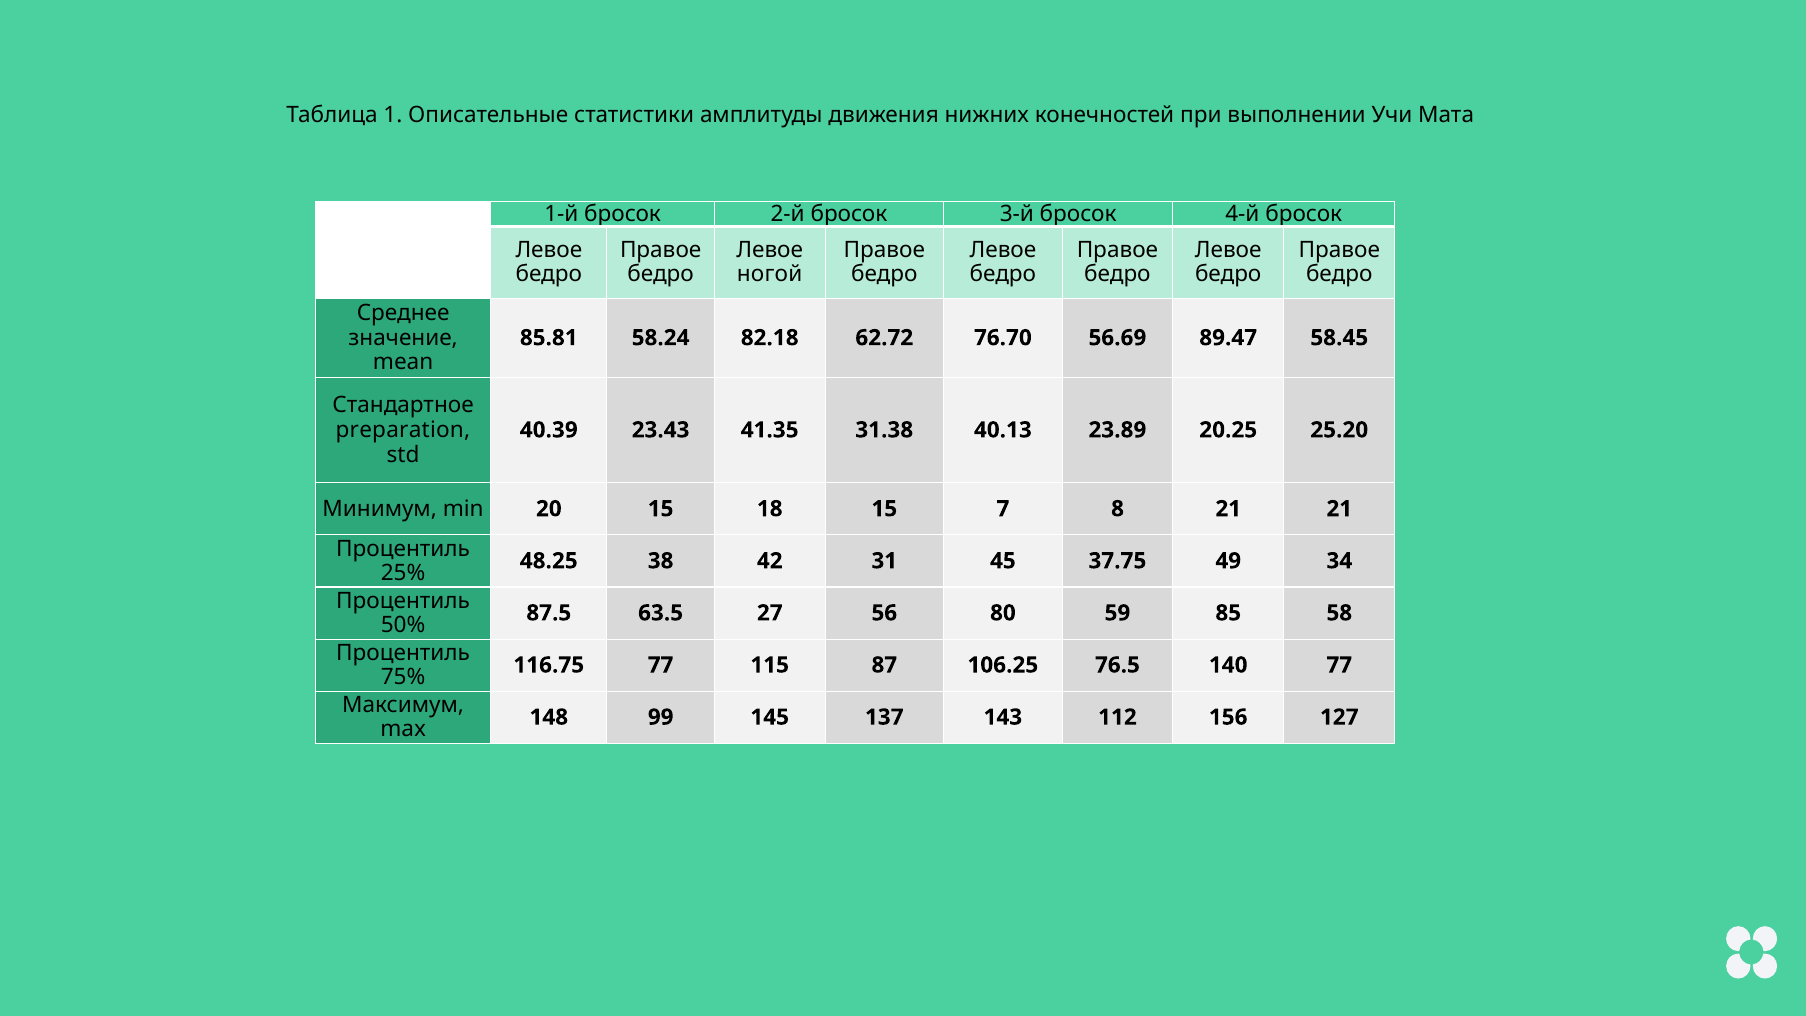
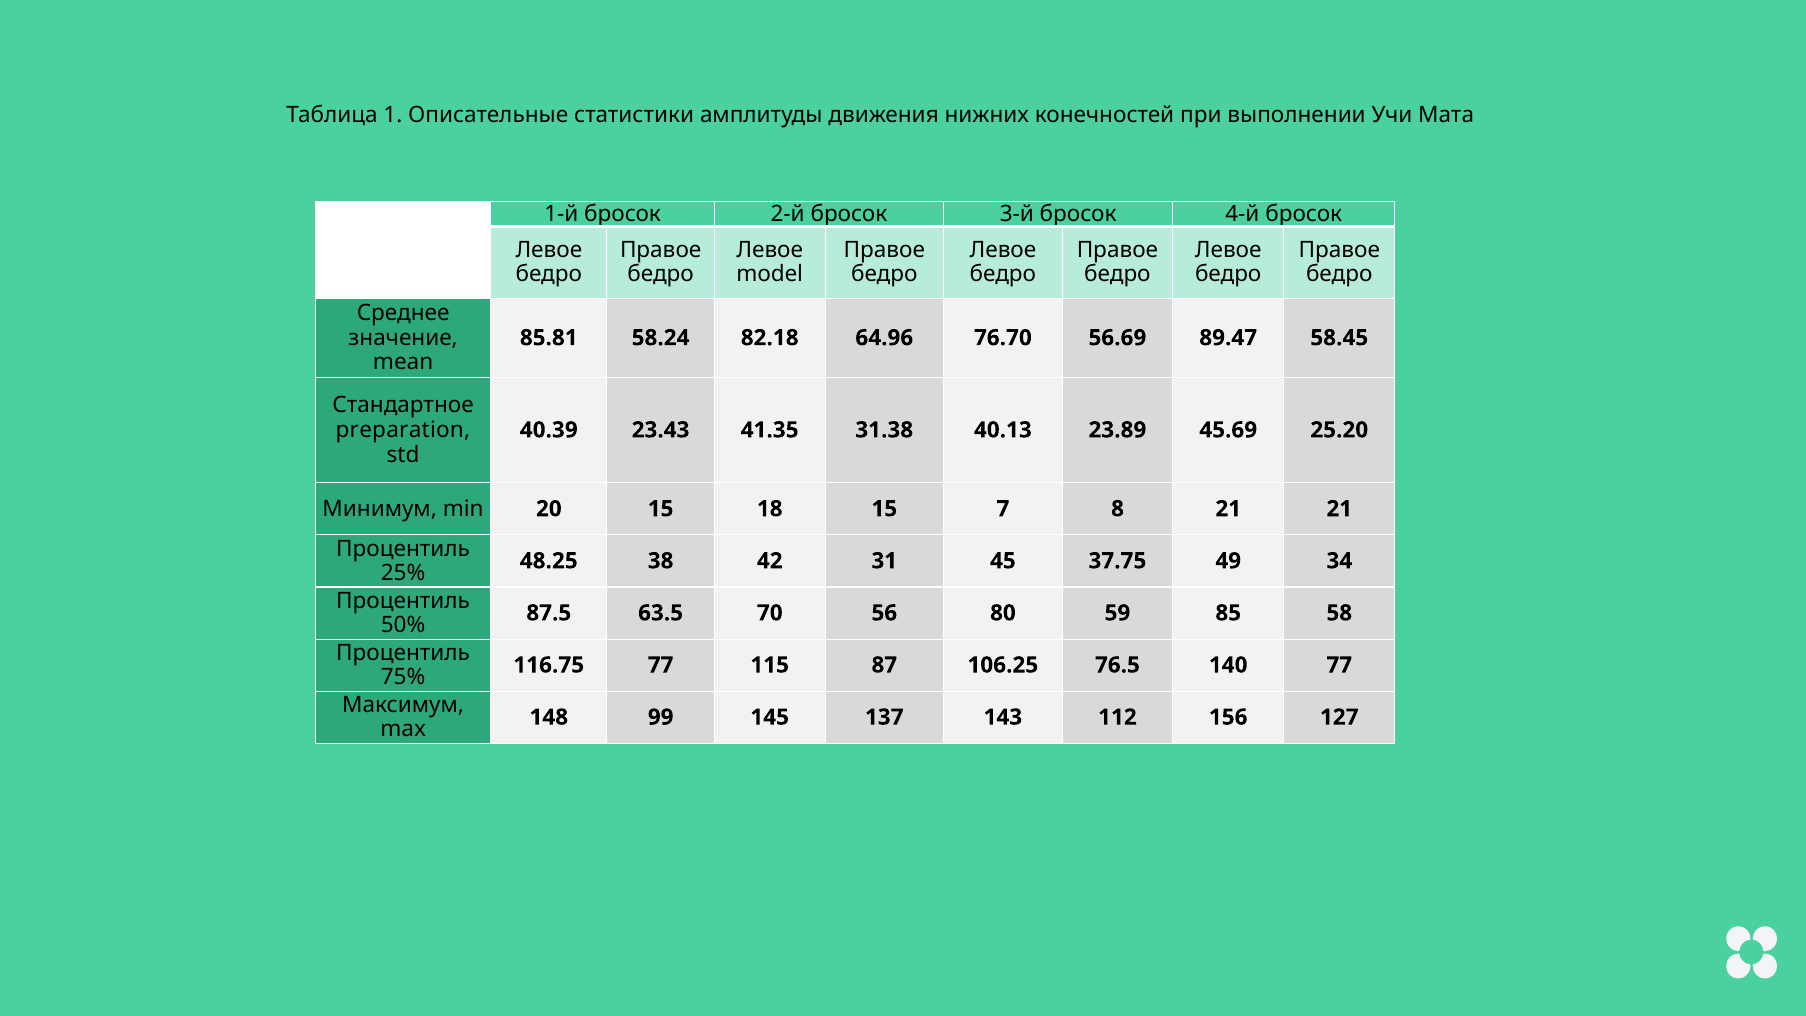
ногой: ногой -> model (770, 275)
62.72: 62.72 -> 64.96 (884, 338)
20.25: 20.25 -> 45.69 (1228, 430)
27: 27 -> 70 (770, 613)
